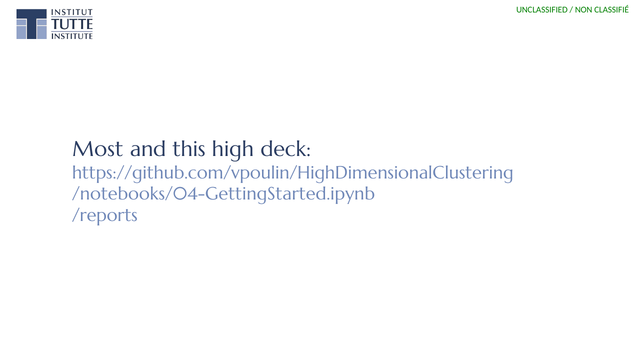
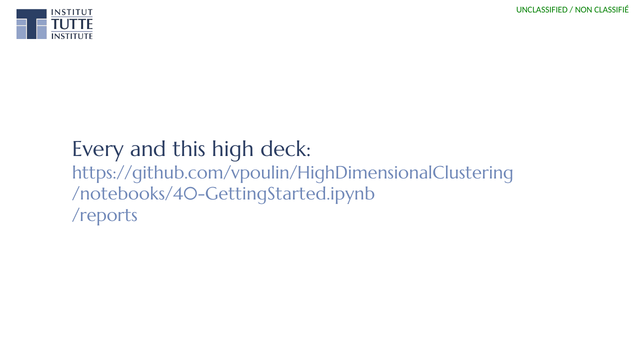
Most: Most -> Every (98, 149)
/notebooks/04-GettingStarted.ipynb: /notebooks/04-GettingStarted.ipynb -> /notebooks/40-GettingStarted.ipynb (223, 194)
